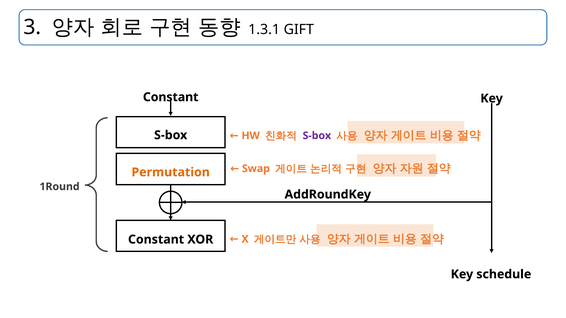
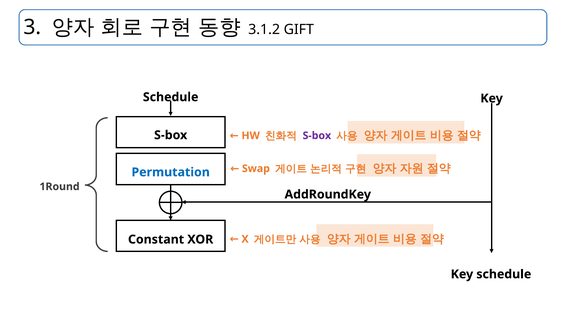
1.3.1: 1.3.1 -> 3.1.2 (264, 30)
Constant: Constant -> Schedule (171, 97)
Permutation colour: orange -> blue (171, 172)
